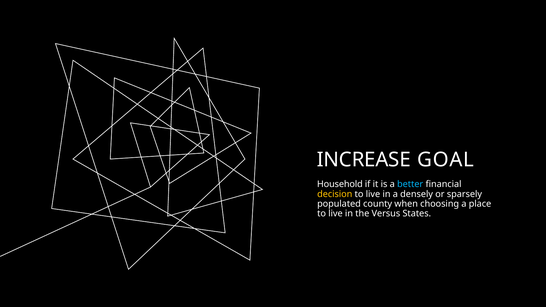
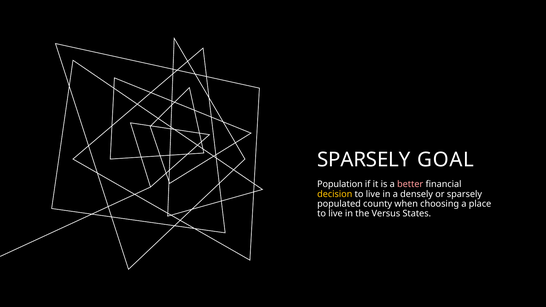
INCREASE: INCREASE -> SPARSELY (364, 160)
Household: Household -> Population (340, 184)
better colour: light blue -> pink (410, 184)
